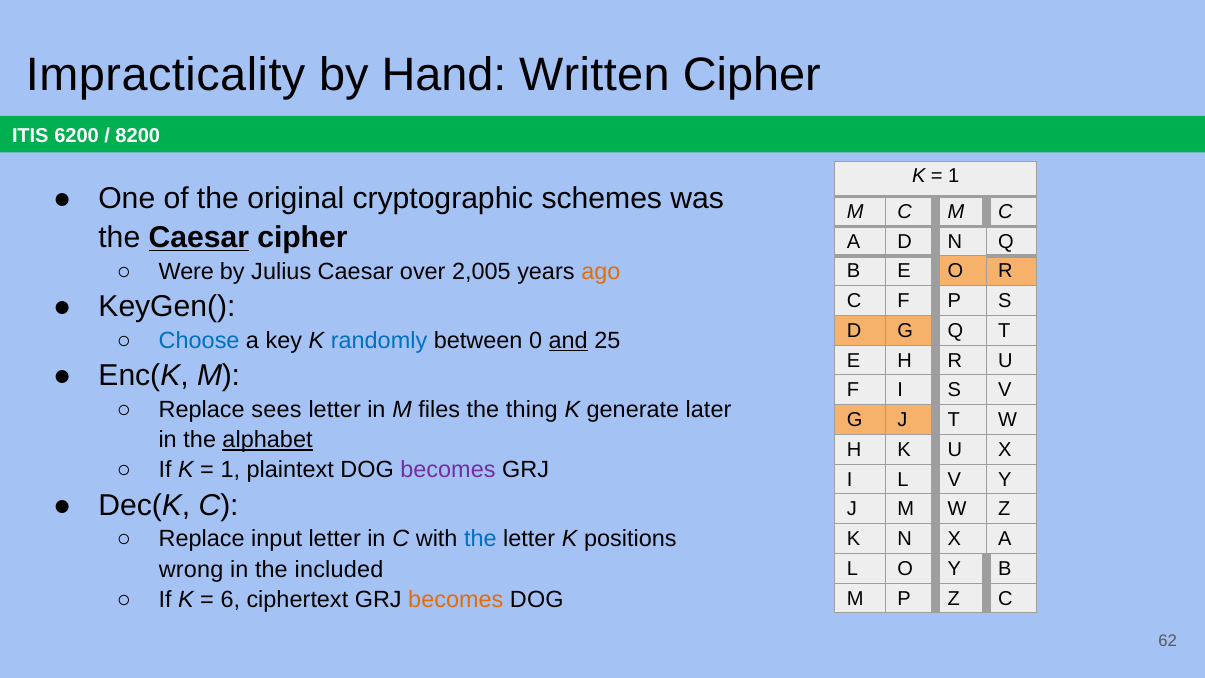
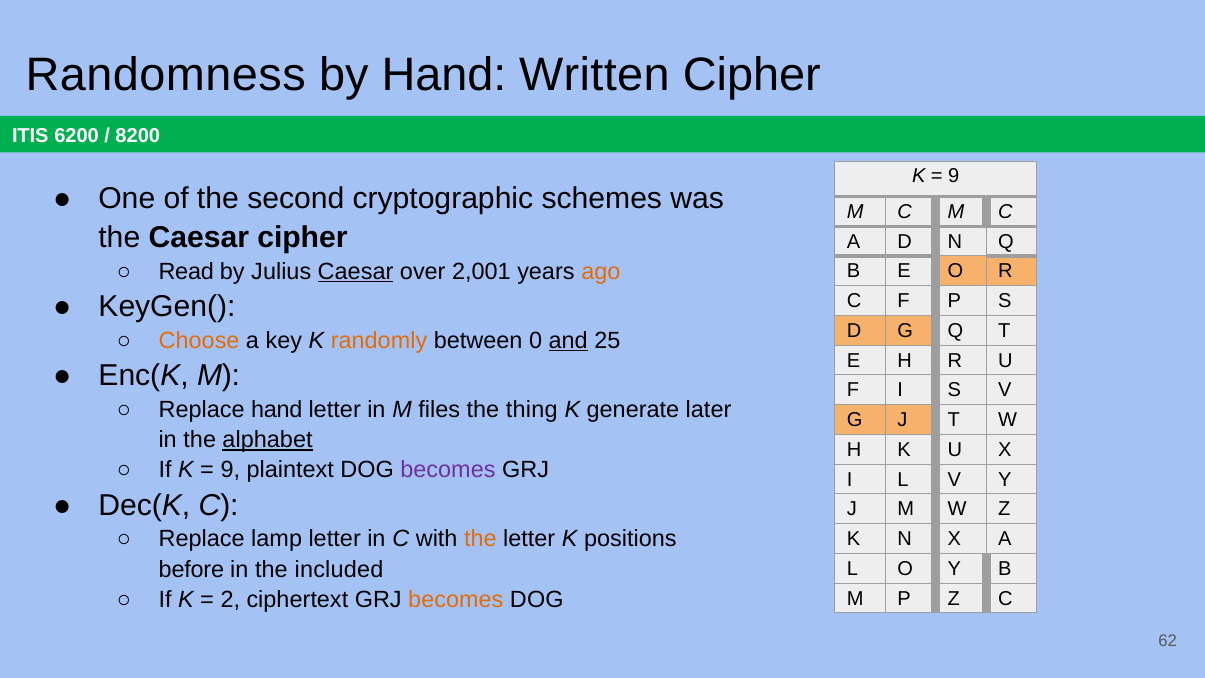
Impracticality: Impracticality -> Randomness (166, 75)
1: 1 -> 9 (954, 176)
original: original -> second (296, 199)
Caesar underline: present -> none (199, 238)
Were: Were -> Read (186, 271)
Caesar underline: none -> present (356, 271)
2,005: 2,005 -> 2,001 (481, 271)
Choose colour: blue -> orange (199, 340)
randomly colour: blue -> orange (379, 340)
Replace sees: sees -> hand (277, 409)
1: 1 -> 9 (230, 470)
input: input -> lamp (277, 539)
the colour: blue -> orange (480, 539)
wrong: wrong -> before (191, 569)
6: 6 -> 2 (230, 600)
